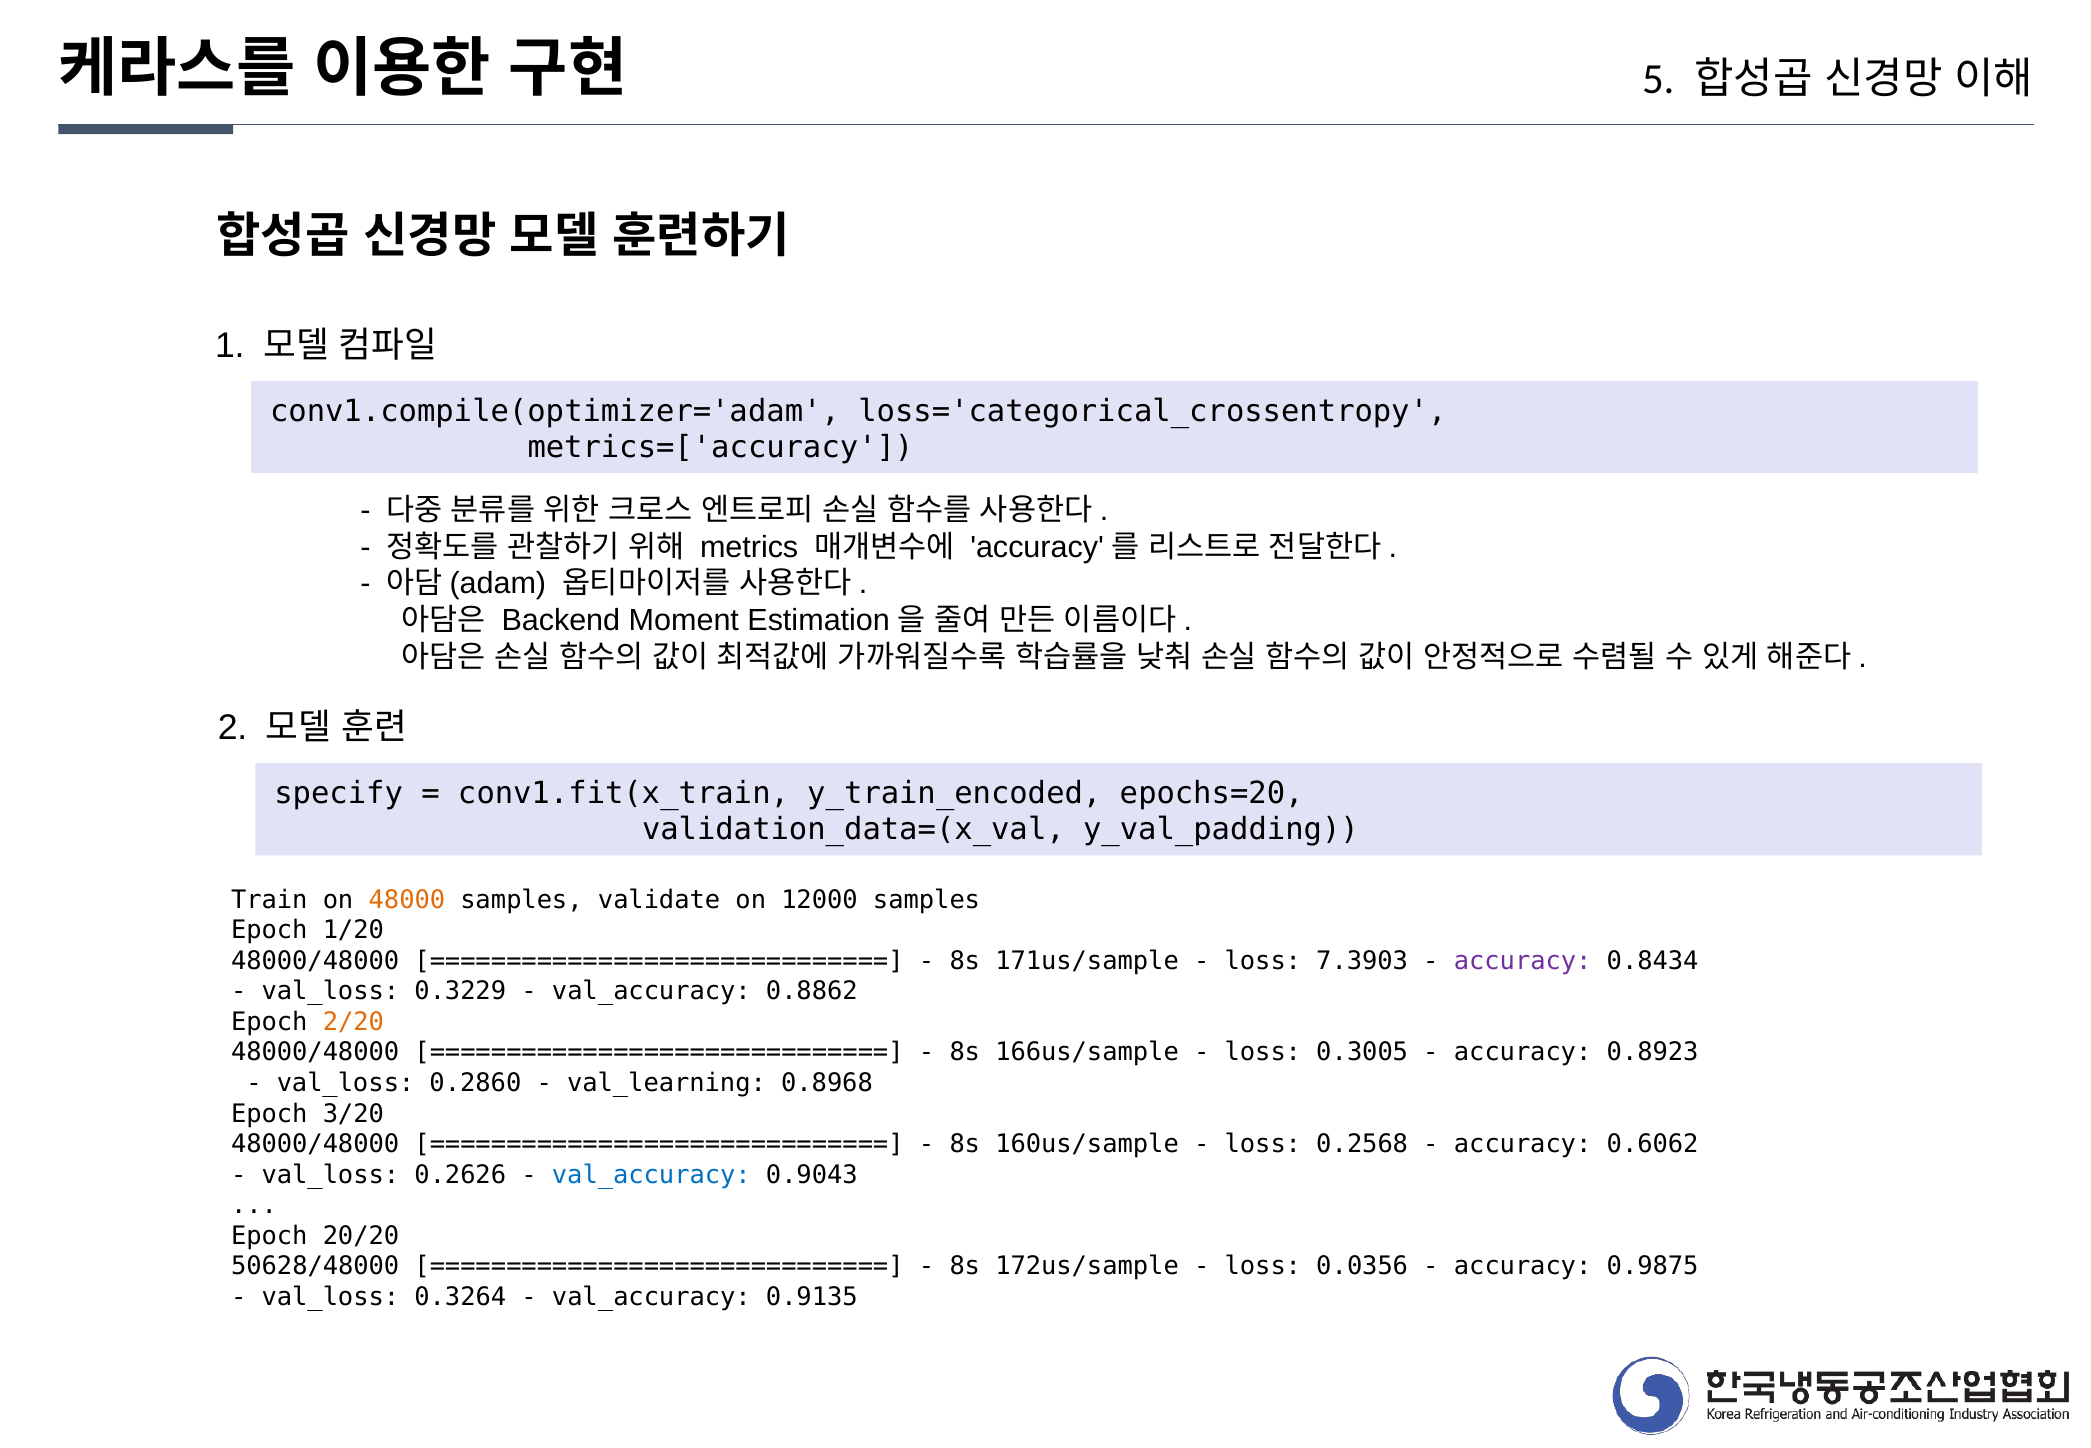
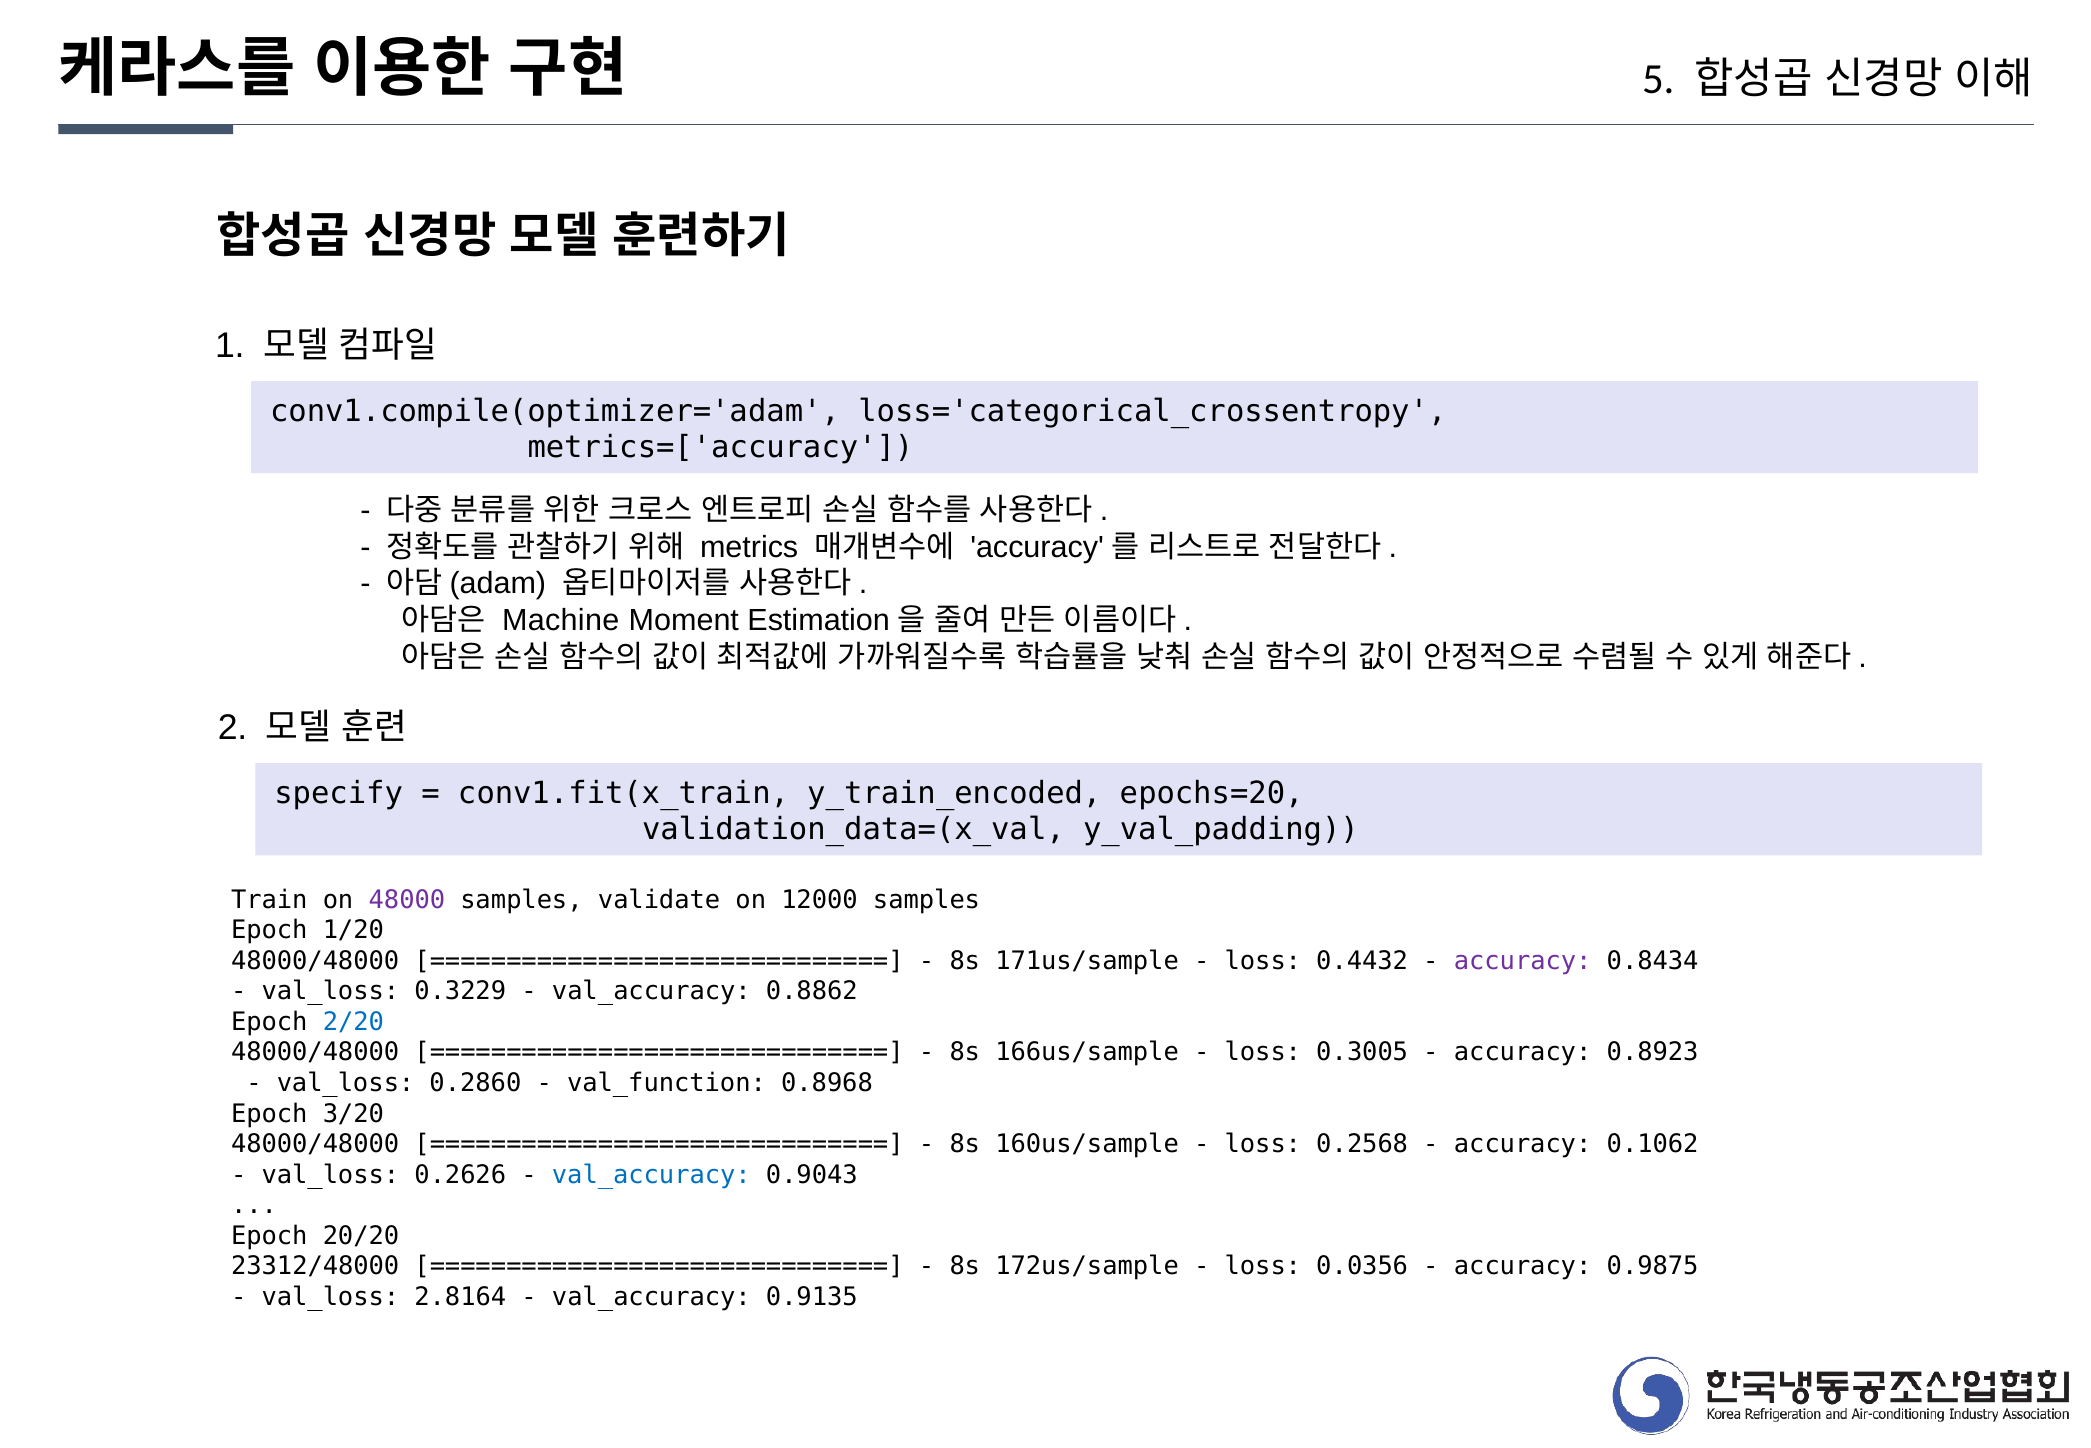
Backend: Backend -> Machine (561, 620)
48000 colour: orange -> purple (407, 900)
7.3903: 7.3903 -> 0.4432 (1362, 961)
2/20 colour: orange -> blue (353, 1022)
val_learning: val_learning -> val_function (666, 1083)
0.6062: 0.6062 -> 0.1062 (1653, 1144)
50628/48000: 50628/48000 -> 23312/48000 (315, 1266)
0.3264: 0.3264 -> 2.8164 (460, 1297)
